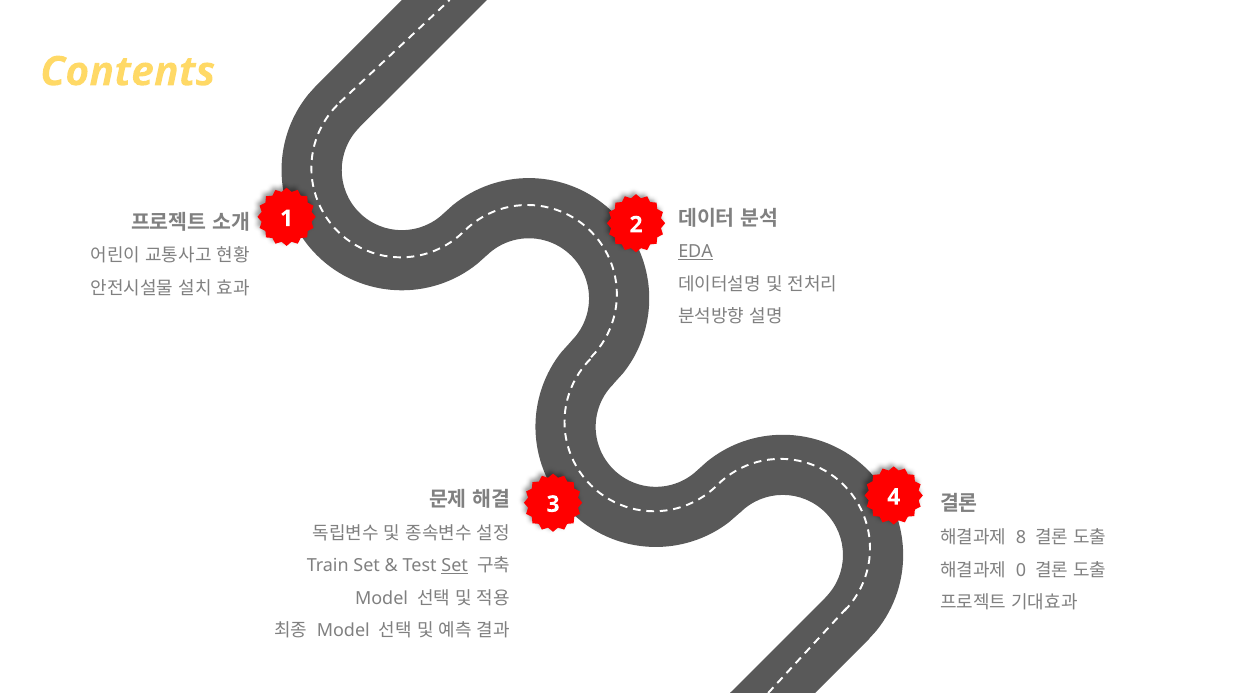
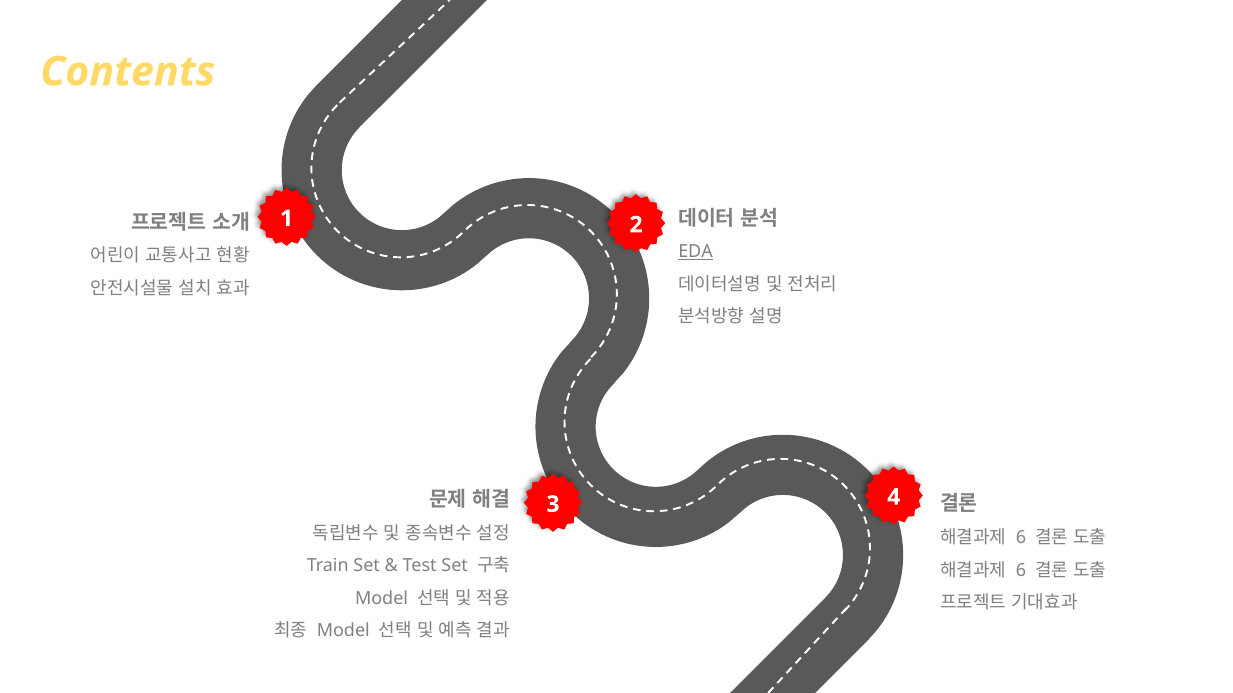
8: 8 -> 6 (1021, 538)
Set underline: present -> none (455, 566)
0: 0 -> 6 (1021, 571)
